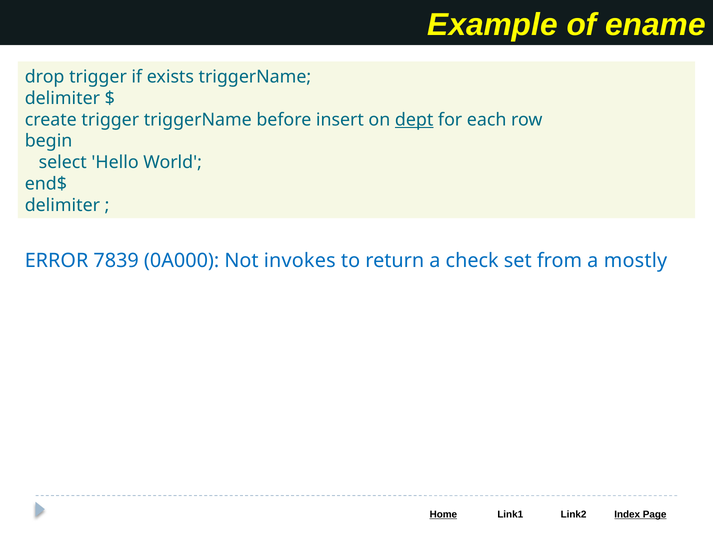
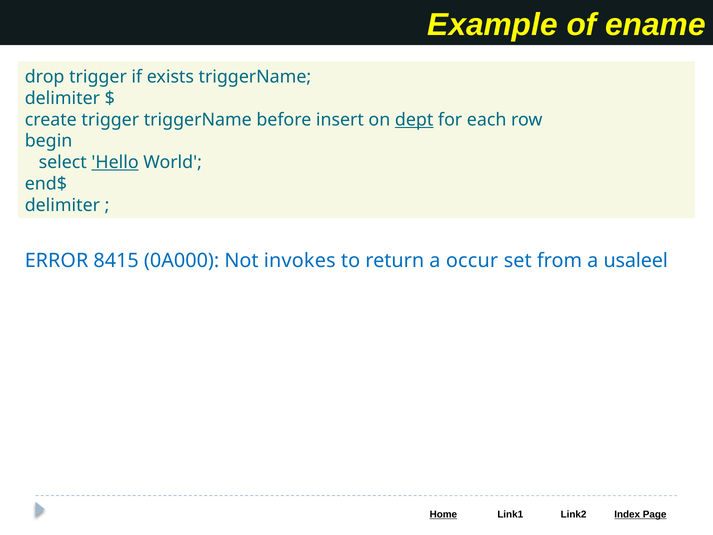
Hello underline: none -> present (115, 162)
7839: 7839 -> 8415 (116, 260)
check: check -> occur (472, 260)
mostly: mostly -> usaleel (636, 260)
